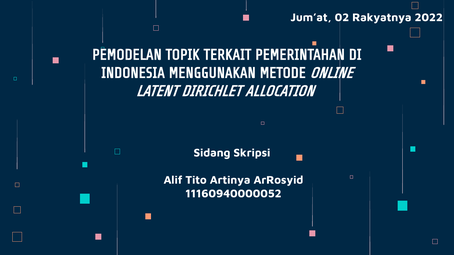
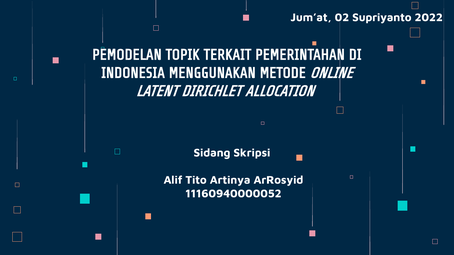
Rakyatnya: Rakyatnya -> Supriyanto (382, 17)
